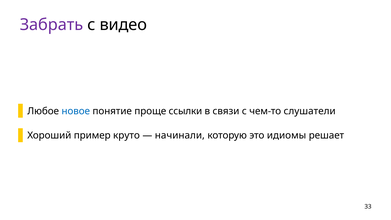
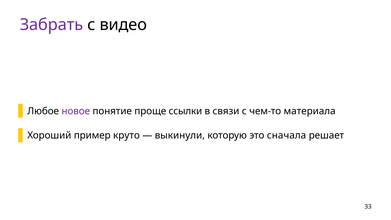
новое colour: blue -> purple (76, 111)
слушатели: слушатели -> материала (310, 111)
начинали: начинали -> выкинули (180, 135)
идиомы: идиомы -> сначала (287, 135)
